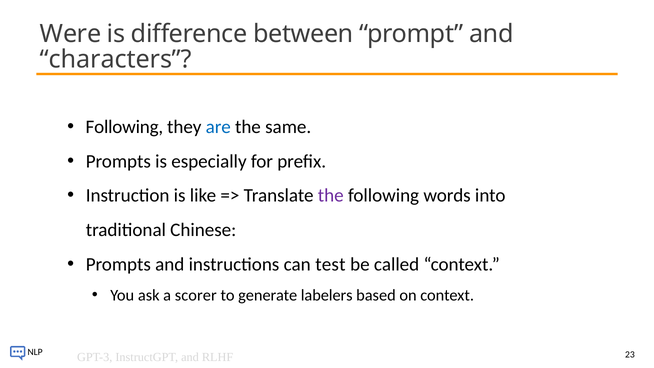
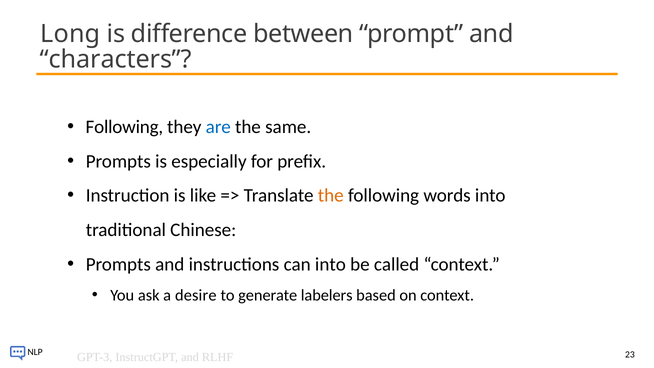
Were: Were -> Long (70, 34)
the colour: purple -> orange (331, 196)
can test: test -> into (330, 264)
scorer: scorer -> desire (196, 295)
